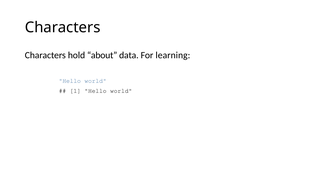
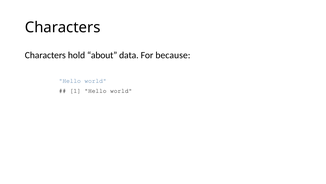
learning: learning -> because (173, 55)
